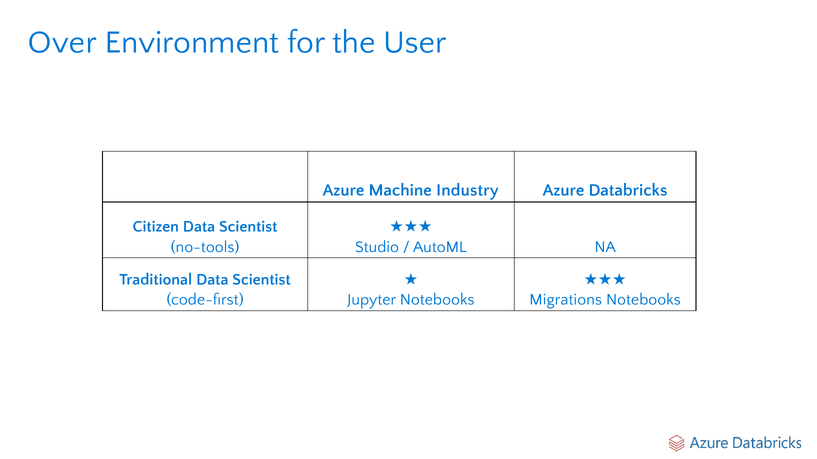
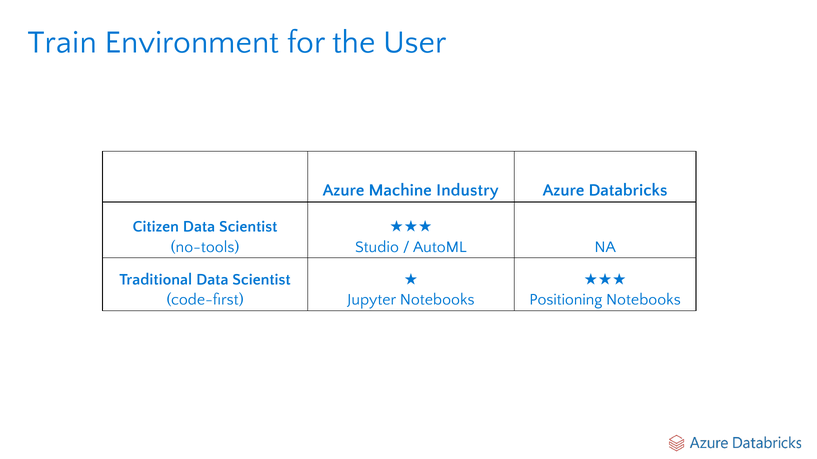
Over: Over -> Train (62, 42)
Migrations: Migrations -> Positioning (566, 300)
